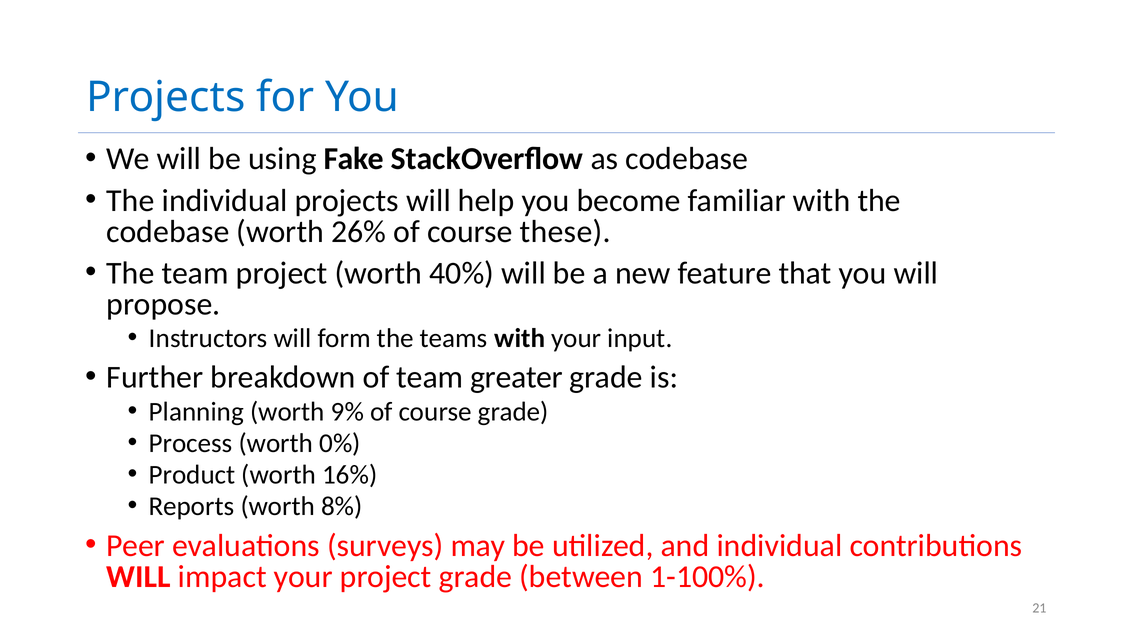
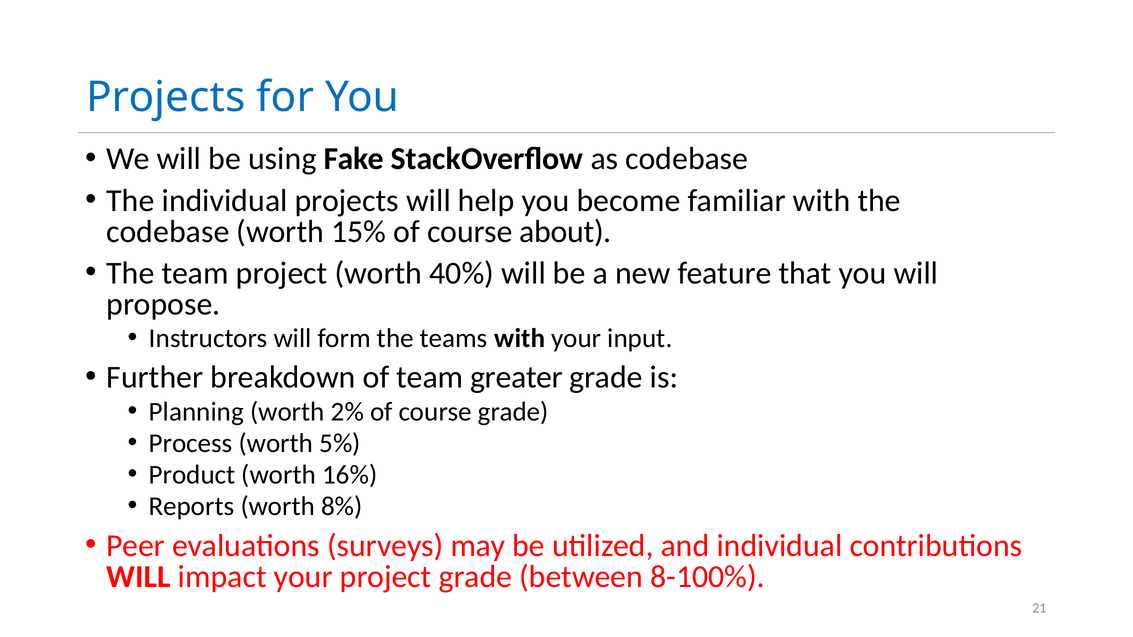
26%: 26% -> 15% (359, 232)
these: these -> about (565, 232)
9%: 9% -> 2% (347, 412)
0%: 0% -> 5% (340, 443)
1-100%: 1-100% -> 8-100% (708, 577)
